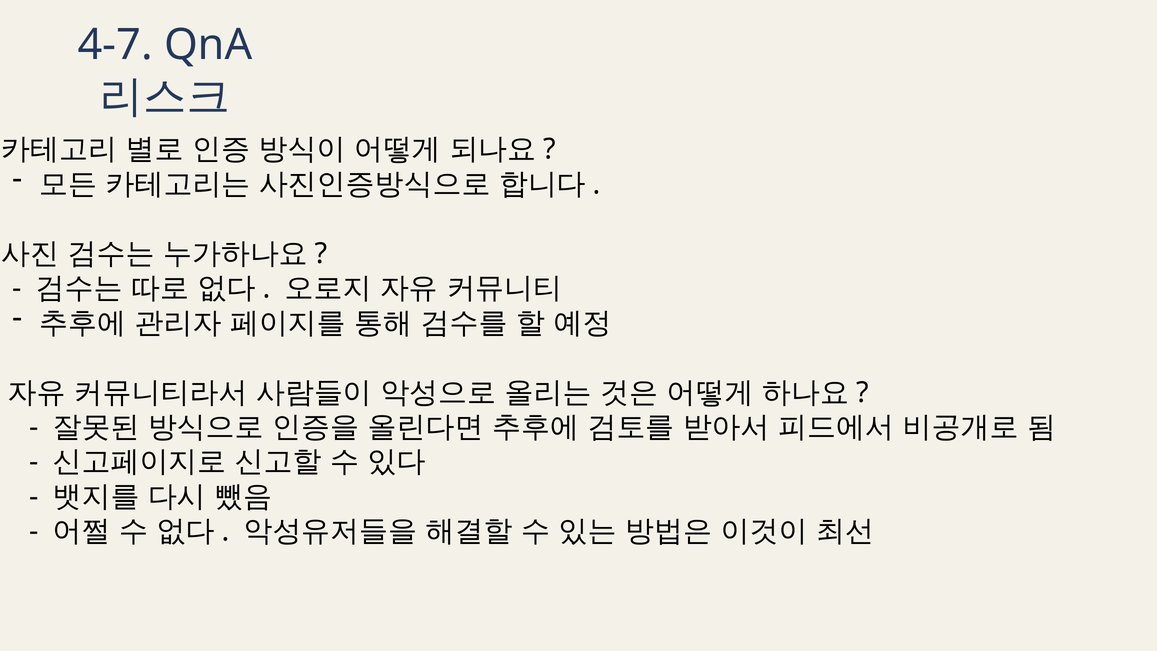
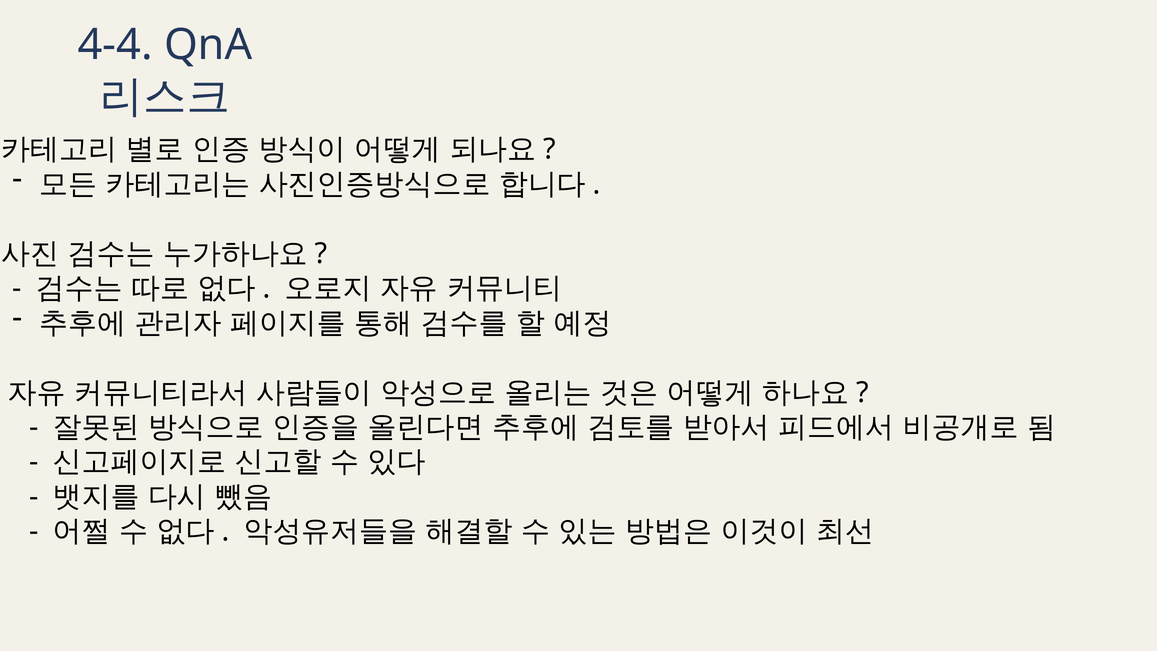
4-7: 4-7 -> 4-4 (115, 45)
